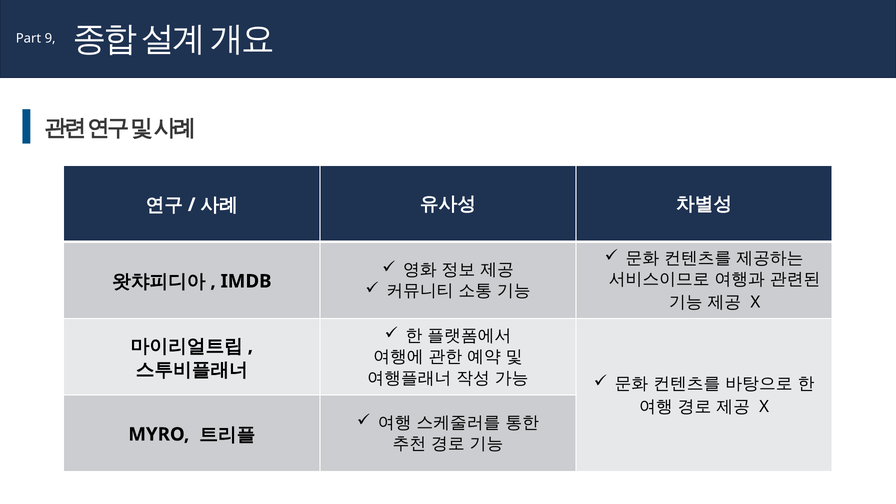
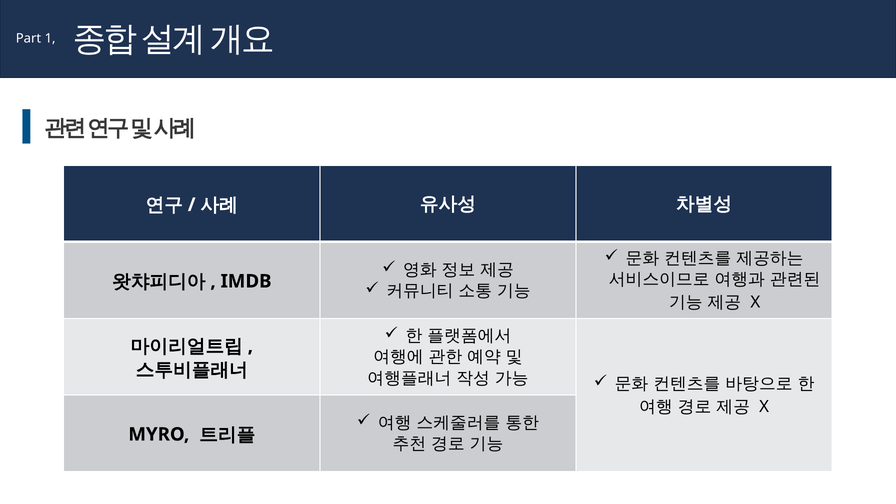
9: 9 -> 1 (50, 39)
